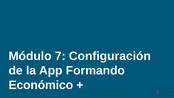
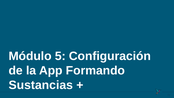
7: 7 -> 5 (60, 56)
Económico: Económico -> Sustancias (41, 85)
